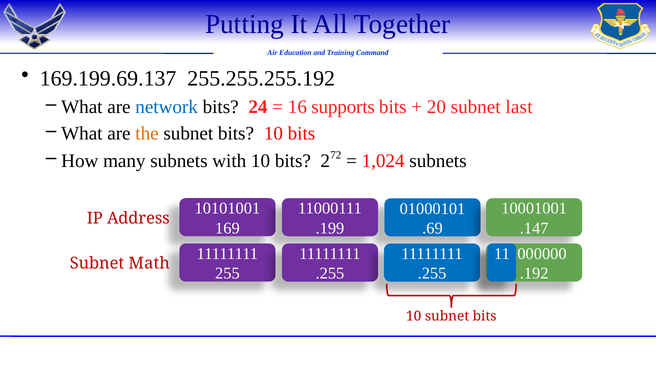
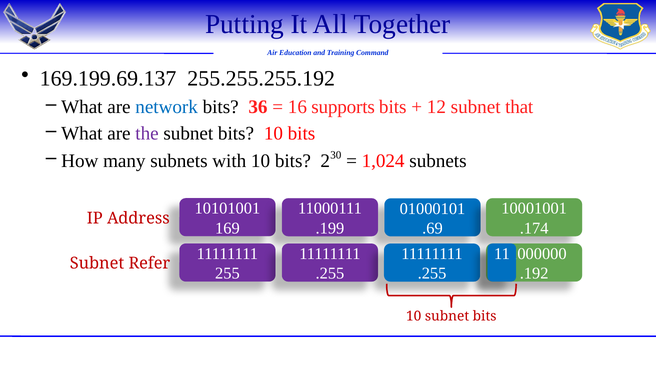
24: 24 -> 36 (258, 107)
20: 20 -> 12 (436, 107)
last: last -> that (519, 107)
the colour: orange -> purple (147, 134)
72: 72 -> 30 (336, 155)
.147: .147 -> .174 (534, 228)
Math: Math -> Refer (149, 264)
